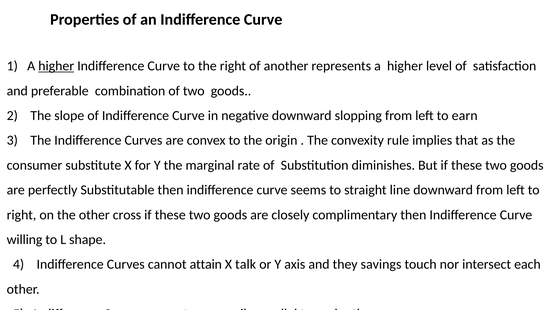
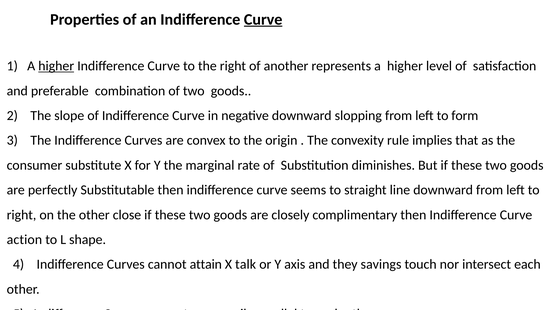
Curve underline: none -> present (263, 19)
earn: earn -> form (465, 116)
cross: cross -> close (127, 215)
willing: willing -> action (24, 240)
